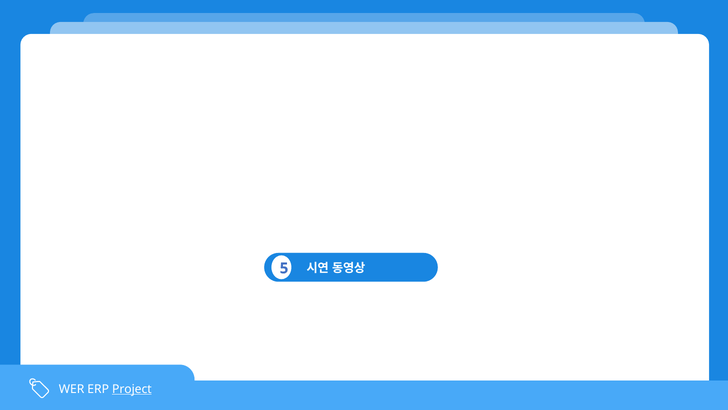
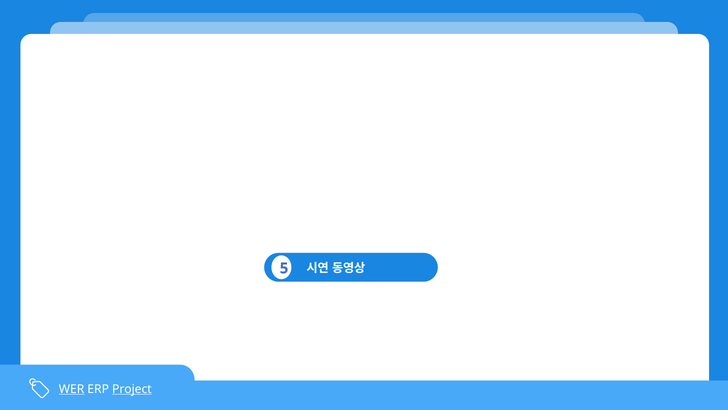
WER underline: none -> present (72, 389)
